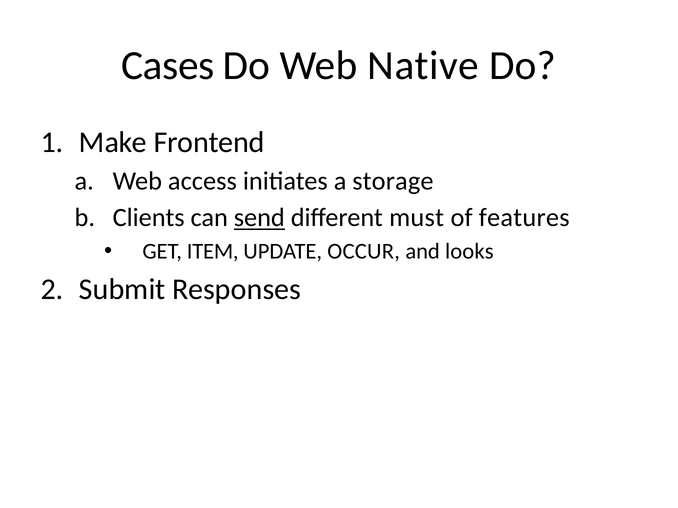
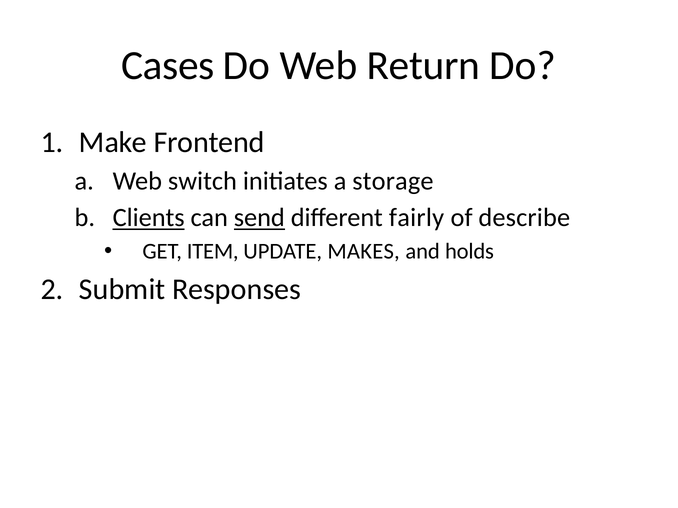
Native: Native -> Return (423, 66)
access: access -> switch (202, 181)
Clients underline: none -> present (149, 218)
must: must -> fairly (417, 218)
features: features -> describe (524, 218)
OCCUR: OCCUR -> MAKES (364, 252)
looks: looks -> holds (469, 252)
